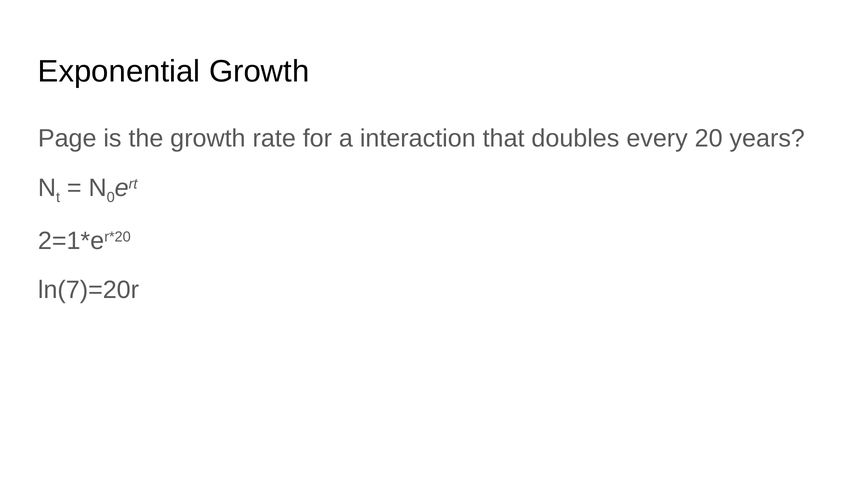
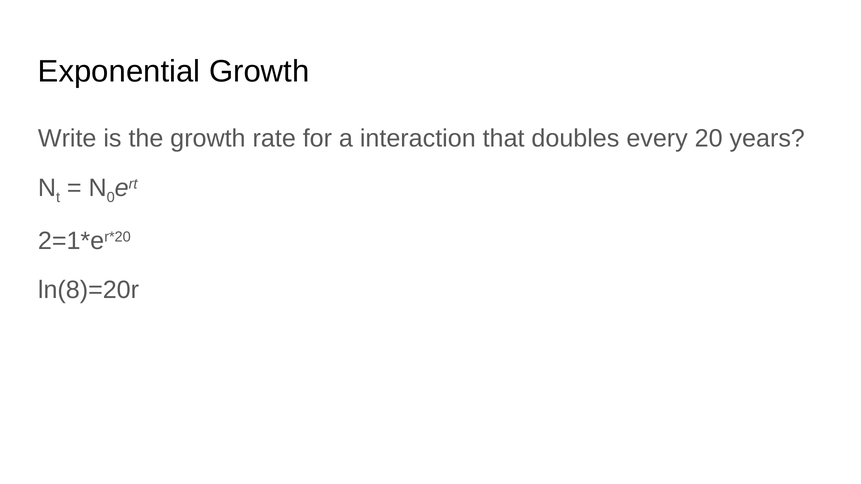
Page: Page -> Write (67, 138)
ln(7)=20r: ln(7)=20r -> ln(8)=20r (88, 290)
